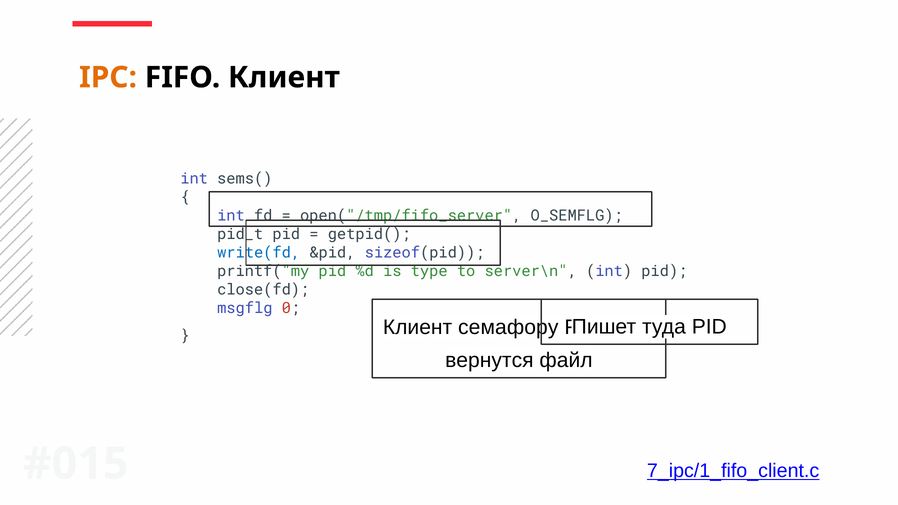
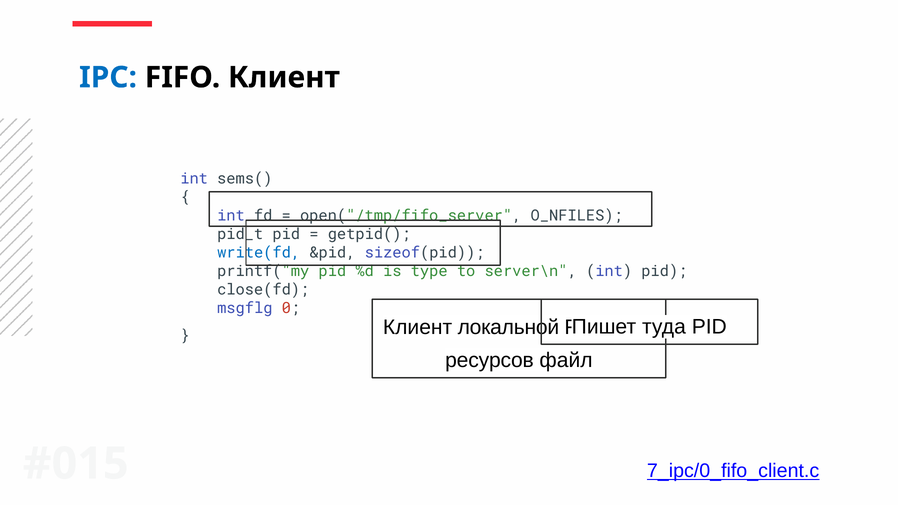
IPC colour: orange -> blue (108, 77)
O_SEMFLG: O_SEMFLG -> O_NFILES (577, 216)
семафору: семафору -> локальной (508, 327)
вернутся: вернутся -> ресурсов (489, 360)
7_ipc/1_fifo_client.c: 7_ipc/1_fifo_client.c -> 7_ipc/0_fifo_client.c (733, 471)
